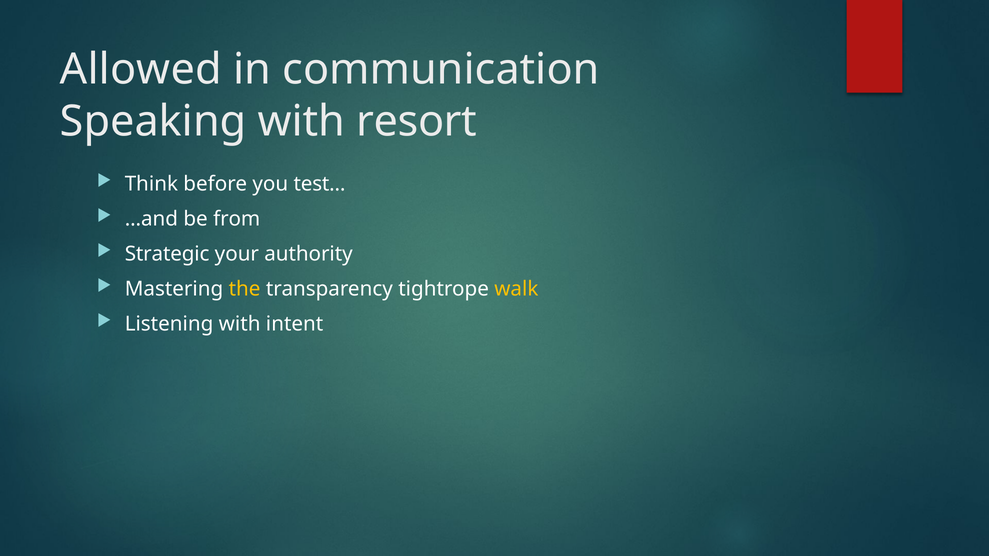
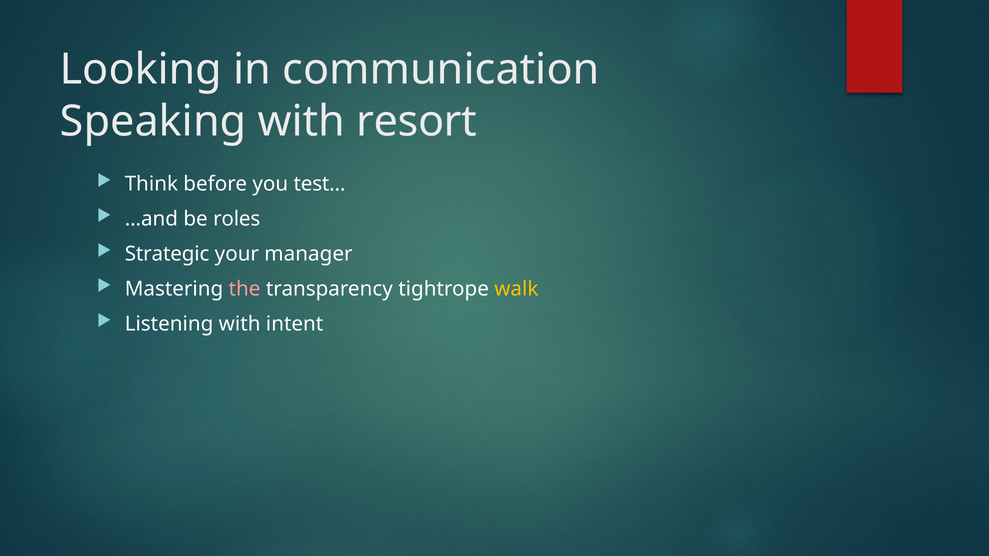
Allowed: Allowed -> Looking (141, 69)
from: from -> roles (237, 219)
authority: authority -> manager (308, 254)
the colour: yellow -> pink (245, 289)
